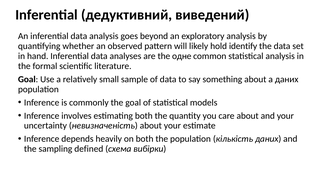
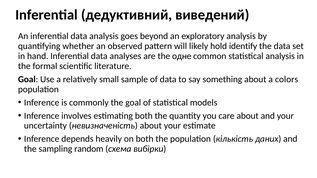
a даних: даних -> colors (287, 79)
defined: defined -> random (89, 149)
